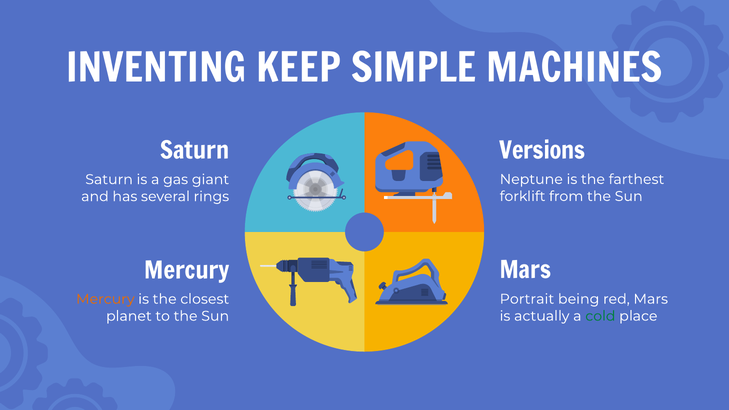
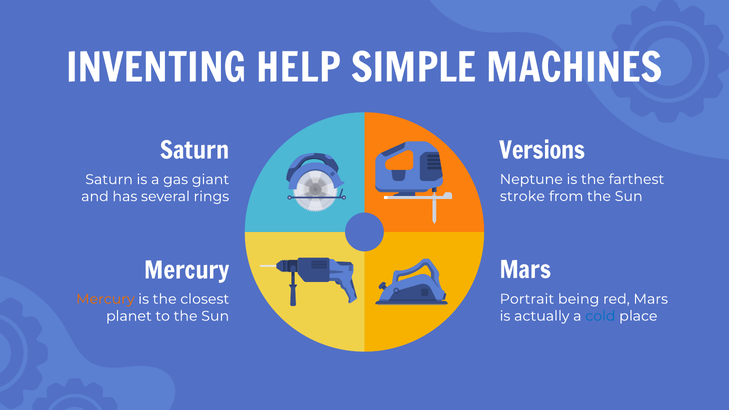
KEEP: KEEP -> HELP (298, 68)
forklift: forklift -> stroke (522, 196)
cold colour: green -> blue (600, 316)
